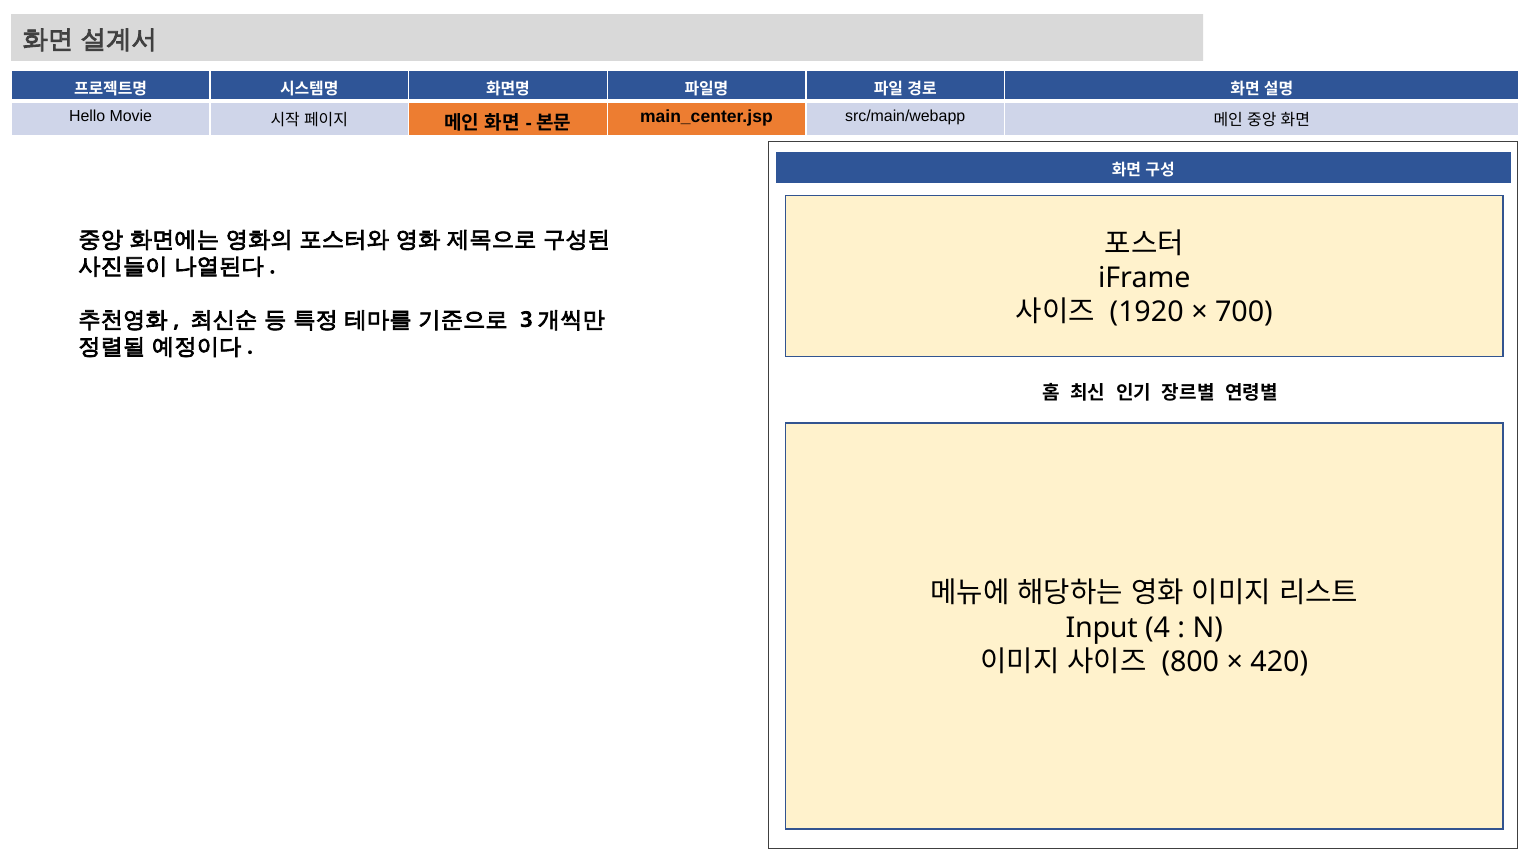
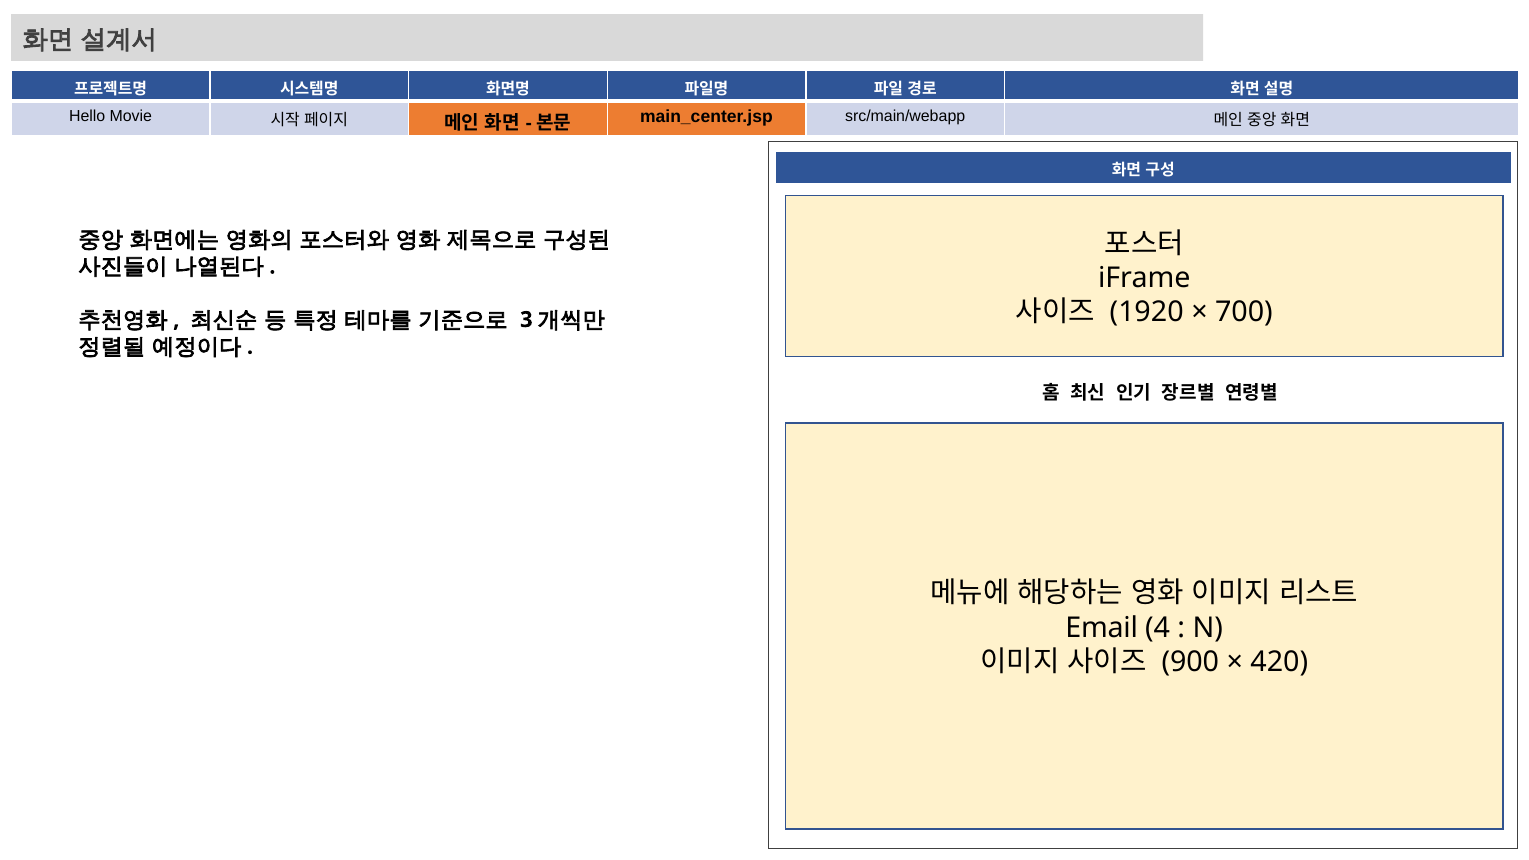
Input: Input -> Email (1102, 628)
800: 800 -> 900 (1190, 662)
